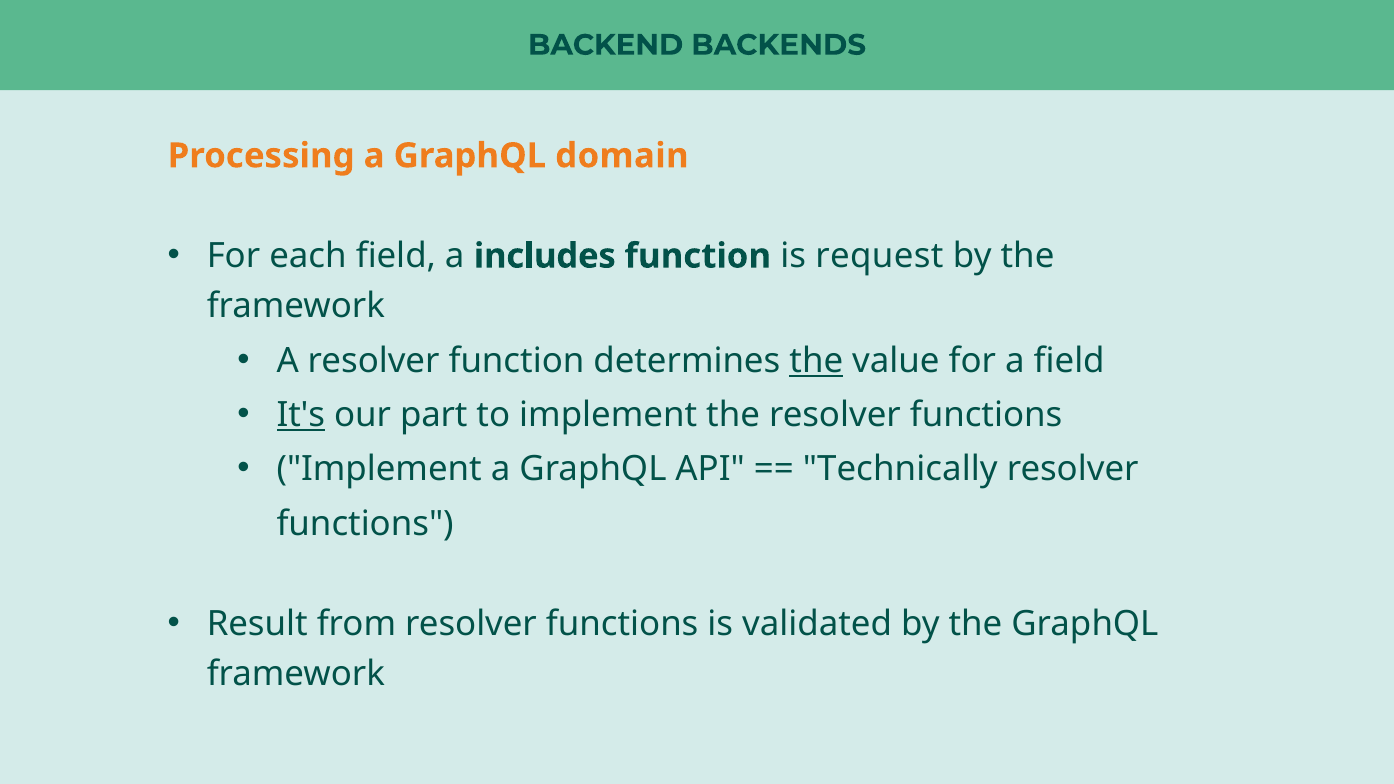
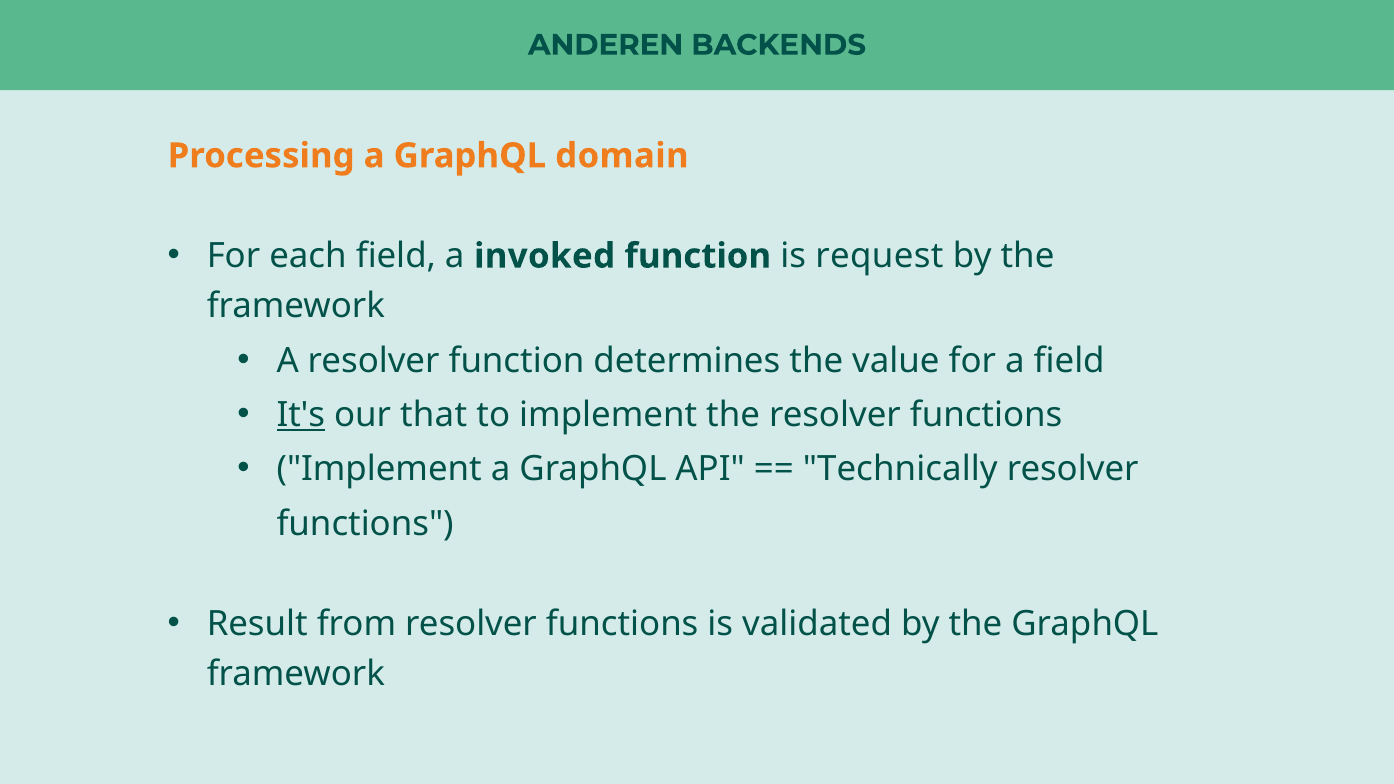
BACKEND: BACKEND -> ANDEREN (606, 45)
includes: includes -> invoked (545, 256)
the underline: present -> none (816, 361)
part: part -> that (434, 415)
